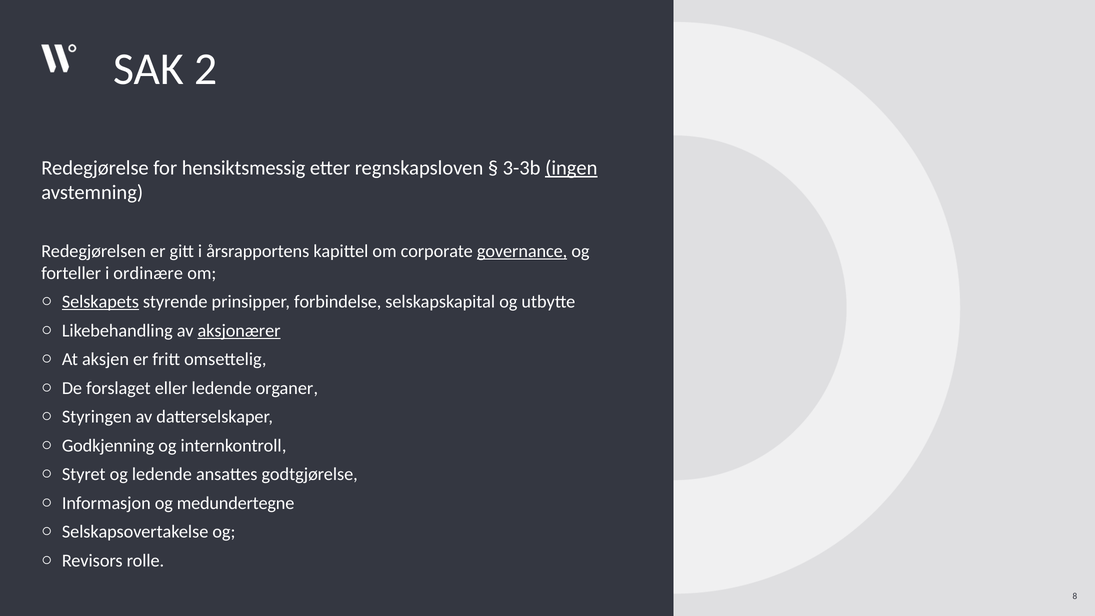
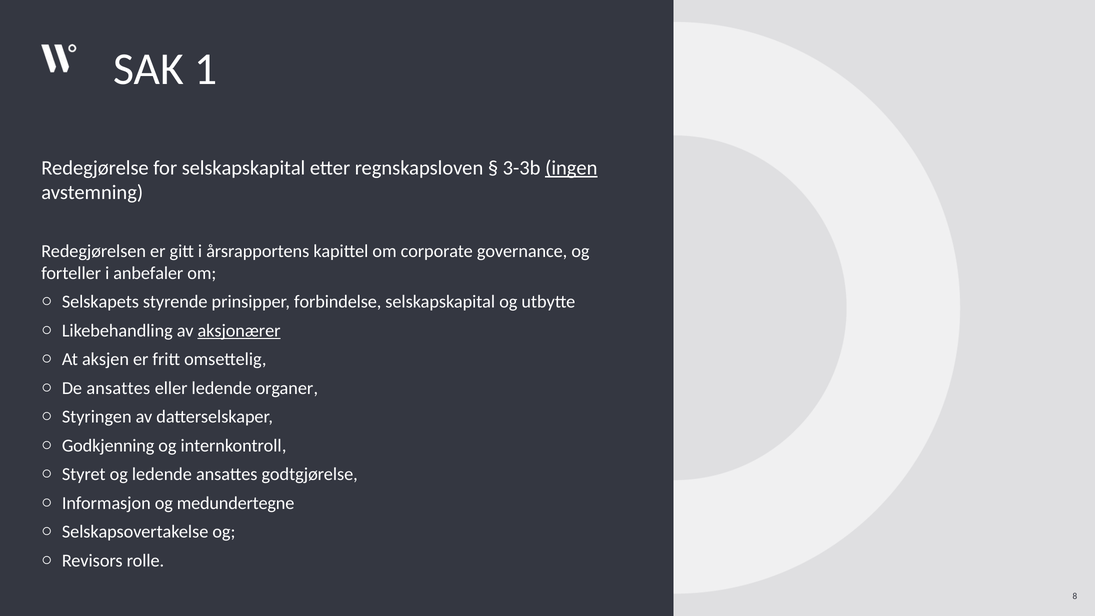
2: 2 -> 1 (206, 69)
for hensiktsmessig: hensiktsmessig -> selskapskapital (244, 168)
governance underline: present -> none (522, 251)
ordinære: ordinære -> anbefaler (148, 273)
Selskapets underline: present -> none (100, 302)
De forslaget: forslaget -> ansattes (118, 388)
